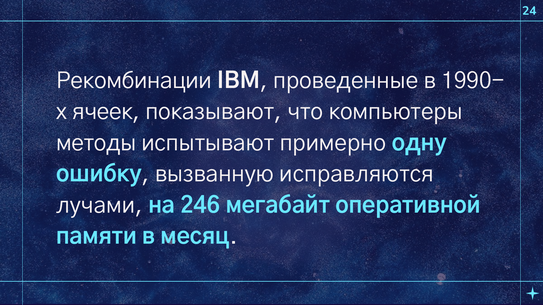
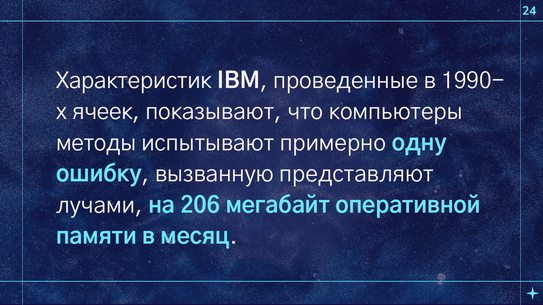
Рекомбинации: Рекомбинации -> Характеристик (134, 81)
исправляются: исправляются -> представляют (356, 174)
246: 246 -> 206 (200, 206)
